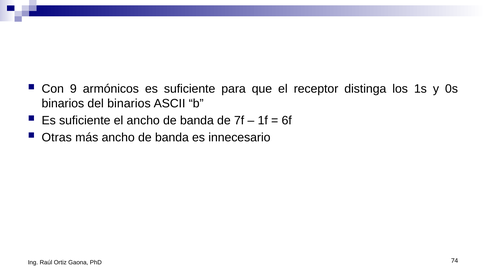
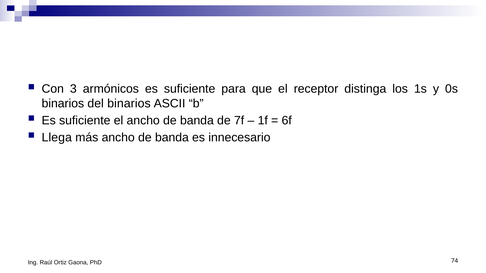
9: 9 -> 3 (73, 89)
Otras: Otras -> Llega (57, 138)
